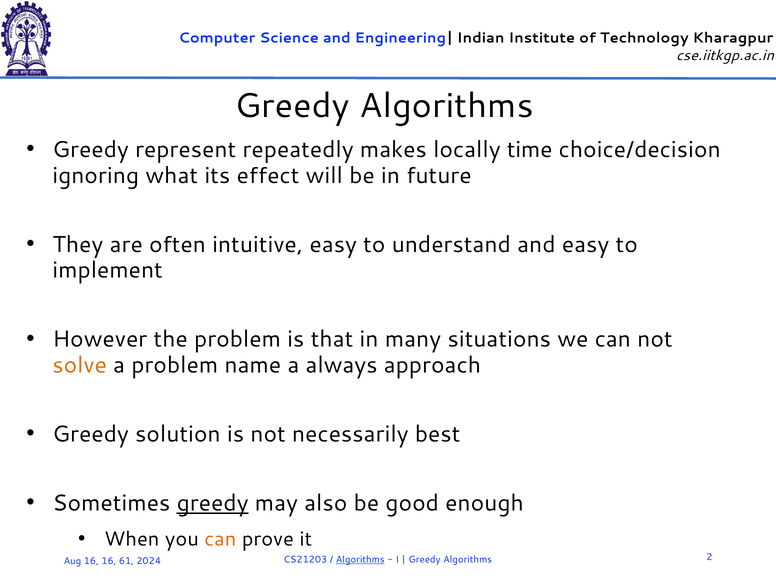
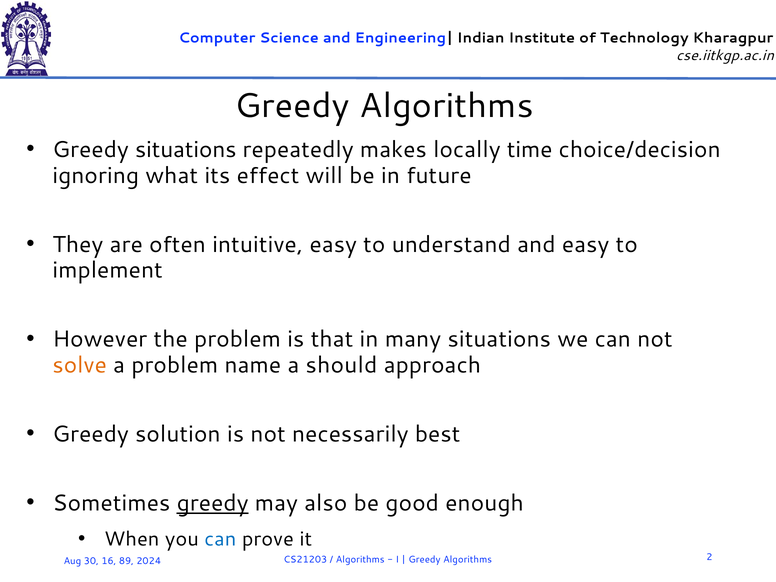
Greedy represent: represent -> situations (186, 150)
always: always -> should (341, 365)
can colour: orange -> blue (220, 539)
Aug 16: 16 -> 30 (91, 561)
61: 61 -> 89 (126, 561)
Algorithms underline: present -> none (360, 560)
